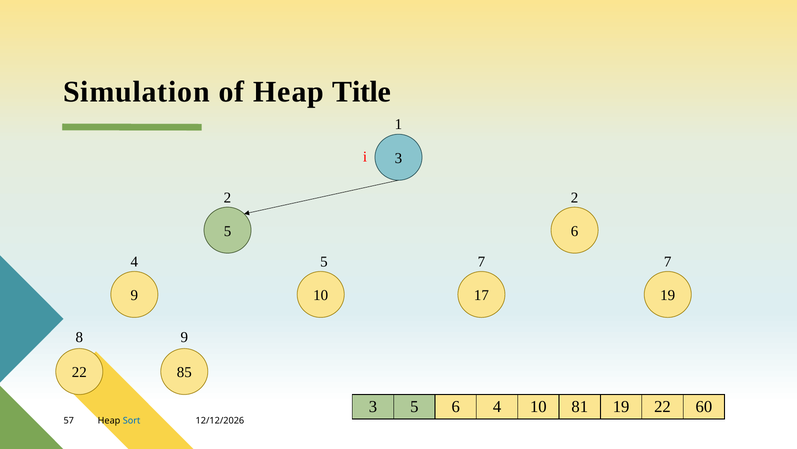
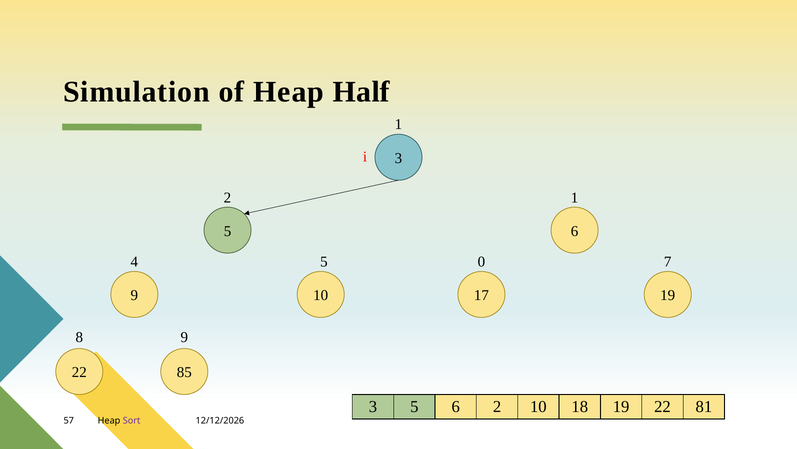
Title: Title -> Half (361, 92)
2 2: 2 -> 1 (575, 198)
5 7: 7 -> 0 (481, 261)
6 4: 4 -> 2 (497, 406)
81: 81 -> 18 (580, 406)
60: 60 -> 81 (704, 406)
Sort colour: blue -> purple (132, 420)
